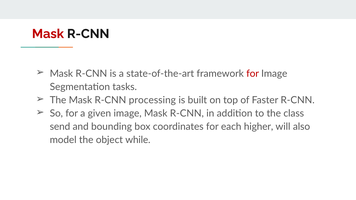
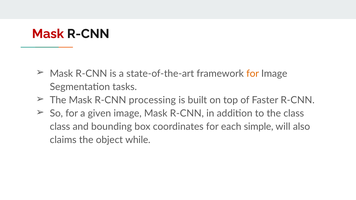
for colour: red -> orange (253, 74)
send: send -> class (60, 127)
higher: higher -> simple (259, 127)
model: model -> claims (63, 140)
